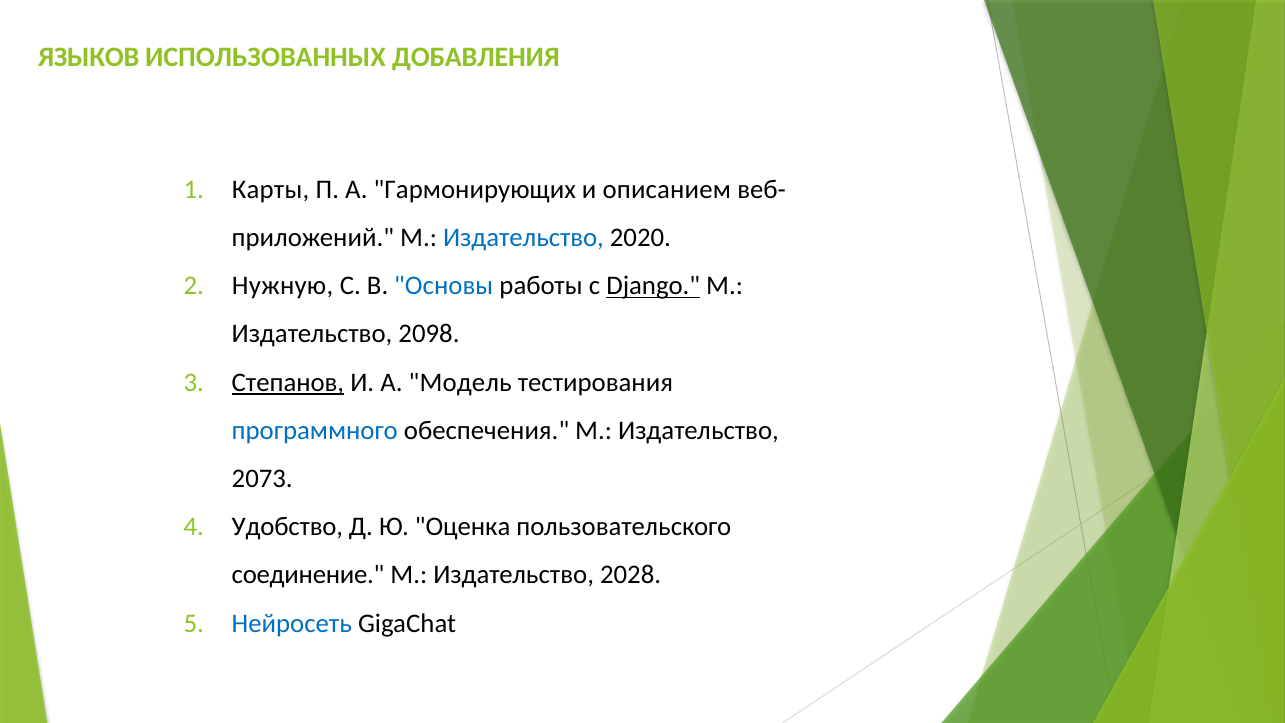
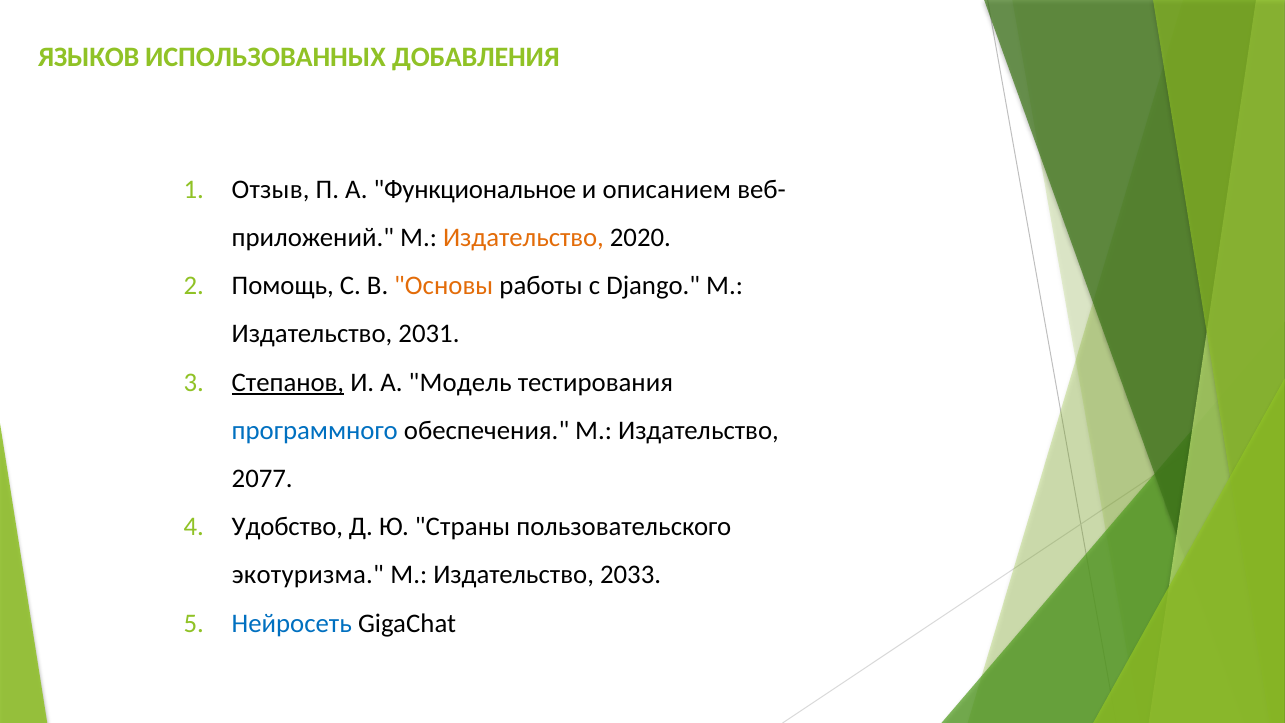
Карты: Карты -> Отзыв (271, 189)
Гармонирующих: Гармонирующих -> Функциональное (475, 189)
Издательство colour: blue -> orange (523, 238)
Нужную: Нужную -> Помощь (283, 286)
Основы colour: blue -> orange (444, 286)
Django underline: present -> none (653, 286)
2098: 2098 -> 2031 (429, 334)
2073: 2073 -> 2077 (262, 479)
Оценка: Оценка -> Страны (463, 527)
соединение: соединение -> экотуризма (308, 575)
2028: 2028 -> 2033 (631, 575)
